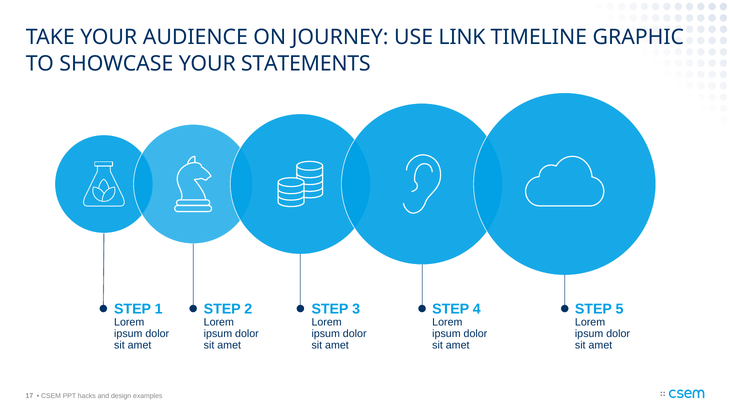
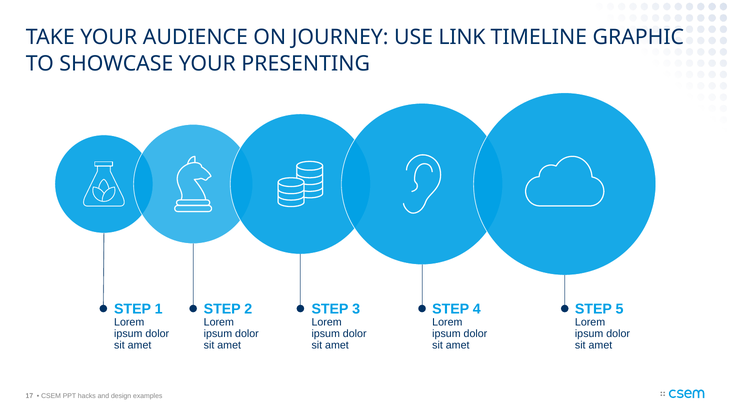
STATEMENTS: STATEMENTS -> PRESENTING (306, 64)
